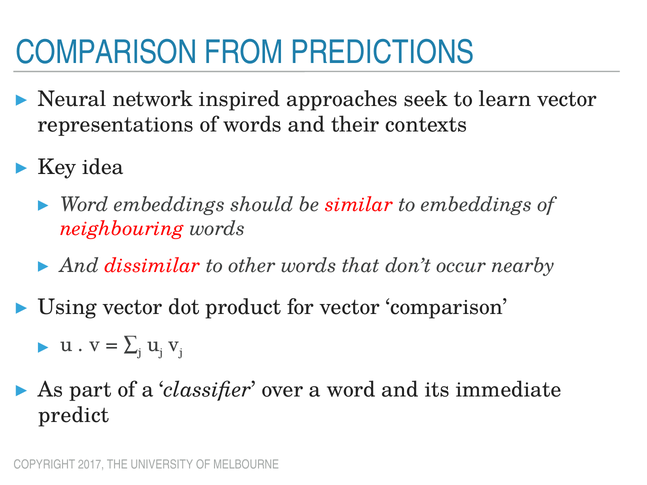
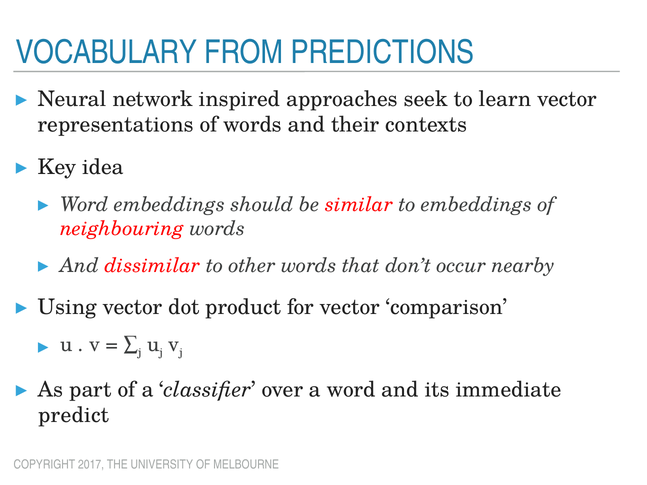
COMPARISON: COMPARISON -> VOCABULARY (106, 52)
